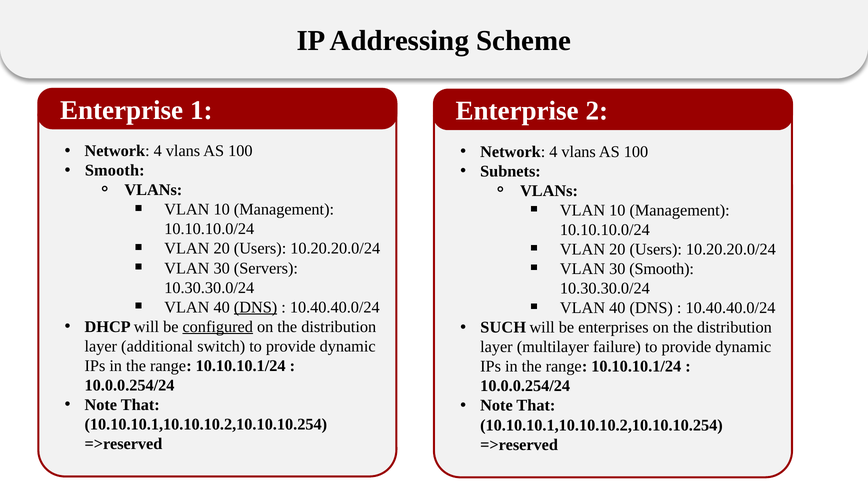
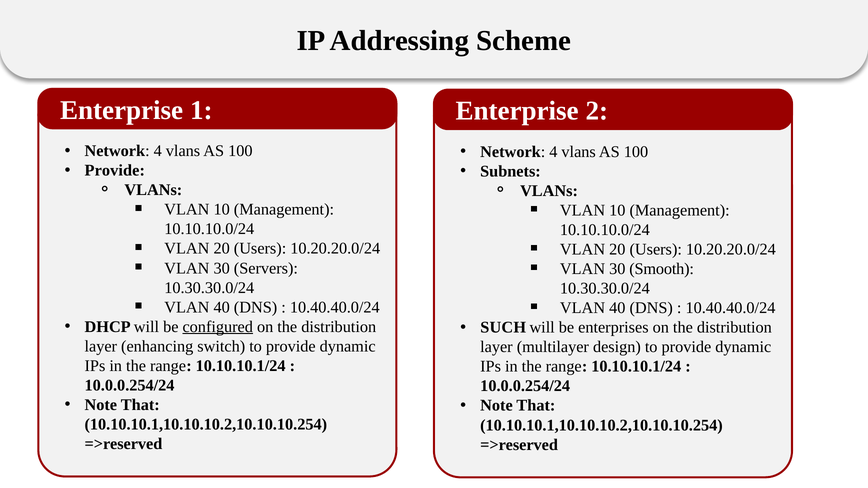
Smooth: Smooth -> Provide (115, 171)
DNS underline: present -> none (256, 307)
additional: additional -> enhancing (157, 346)
failure: failure -> design (617, 347)
